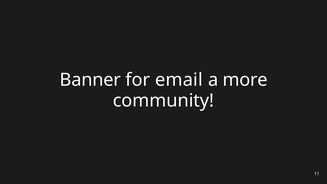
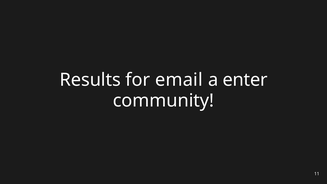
Banner: Banner -> Results (90, 80)
more: more -> enter (245, 80)
